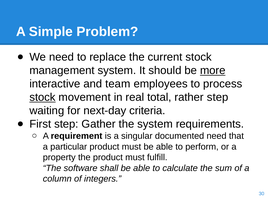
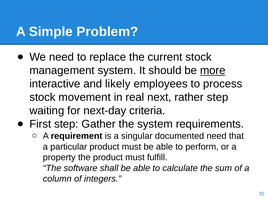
team: team -> likely (118, 84)
stock underline: present -> none (42, 97)
total: total -> next (159, 97)
